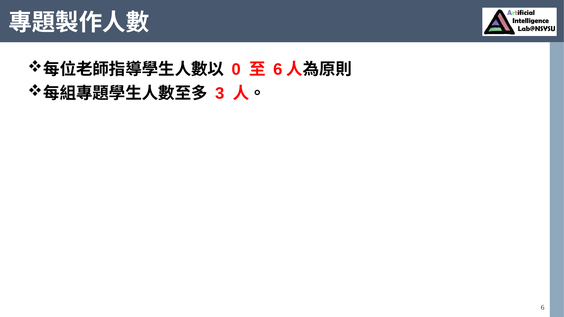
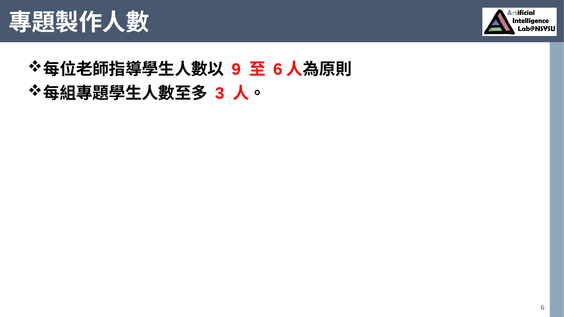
0: 0 -> 9 (236, 70)
